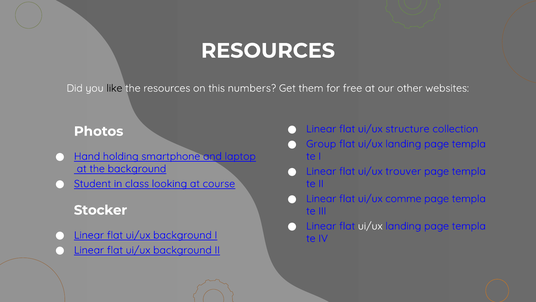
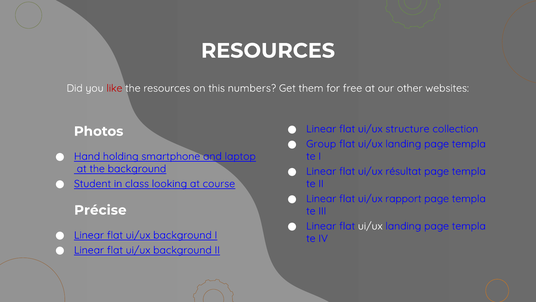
like colour: black -> red (114, 88)
trouver: trouver -> résultat (403, 171)
comme: comme -> rapport (403, 198)
Stocker: Stocker -> Précise (100, 210)
